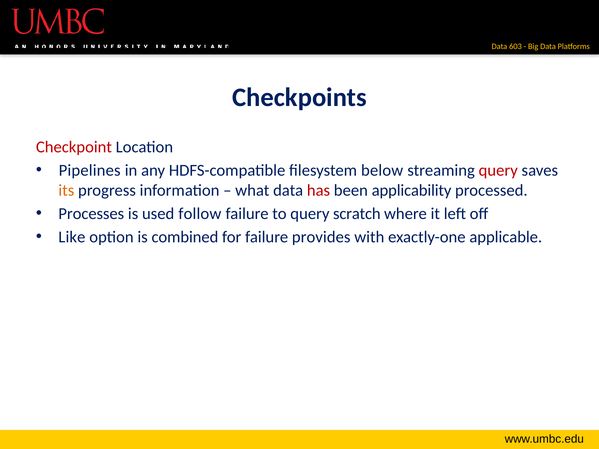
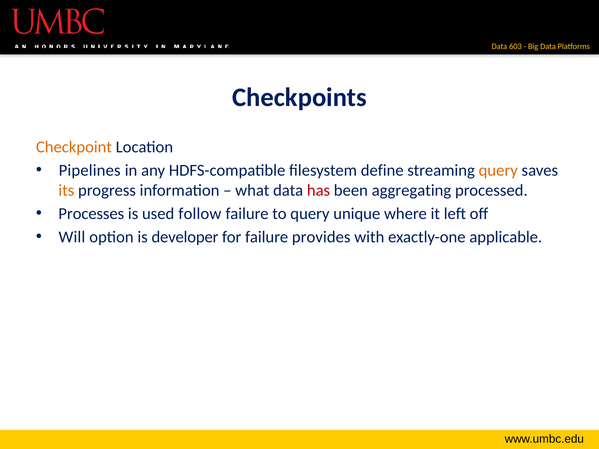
Checkpoint colour: red -> orange (74, 147)
below: below -> define (382, 170)
query colour: red -> orange (498, 170)
applicability: applicability -> aggregating (411, 190)
scratch: scratch -> unique (357, 214)
Like: Like -> Will (72, 237)
combined: combined -> developer (185, 237)
